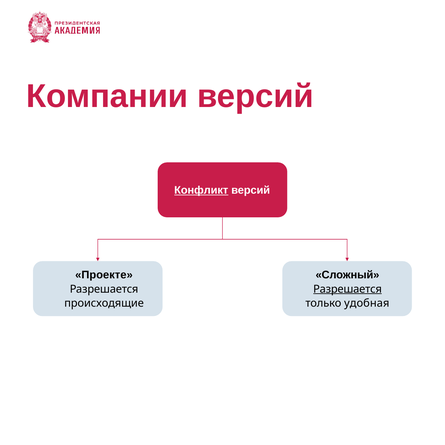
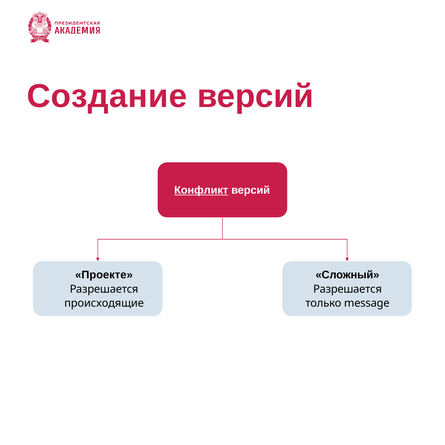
Компании: Компании -> Создание (107, 96)
Разрешается underline: present -> none (348, 289)
удобная: удобная -> message (367, 303)
